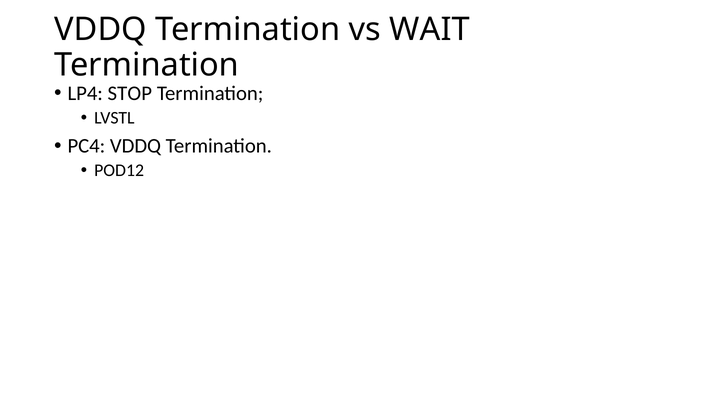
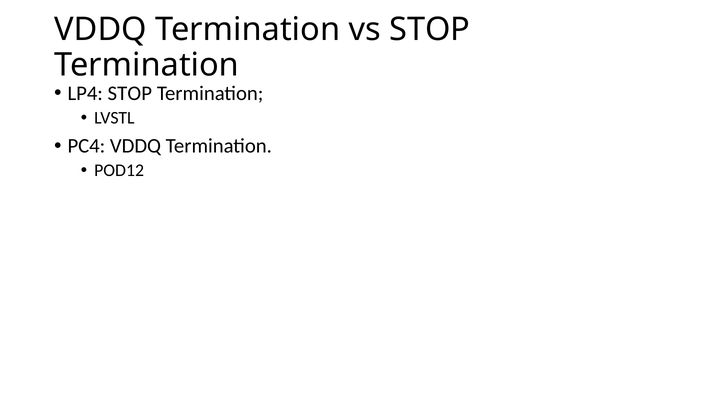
vs WAIT: WAIT -> STOP (430, 30)
